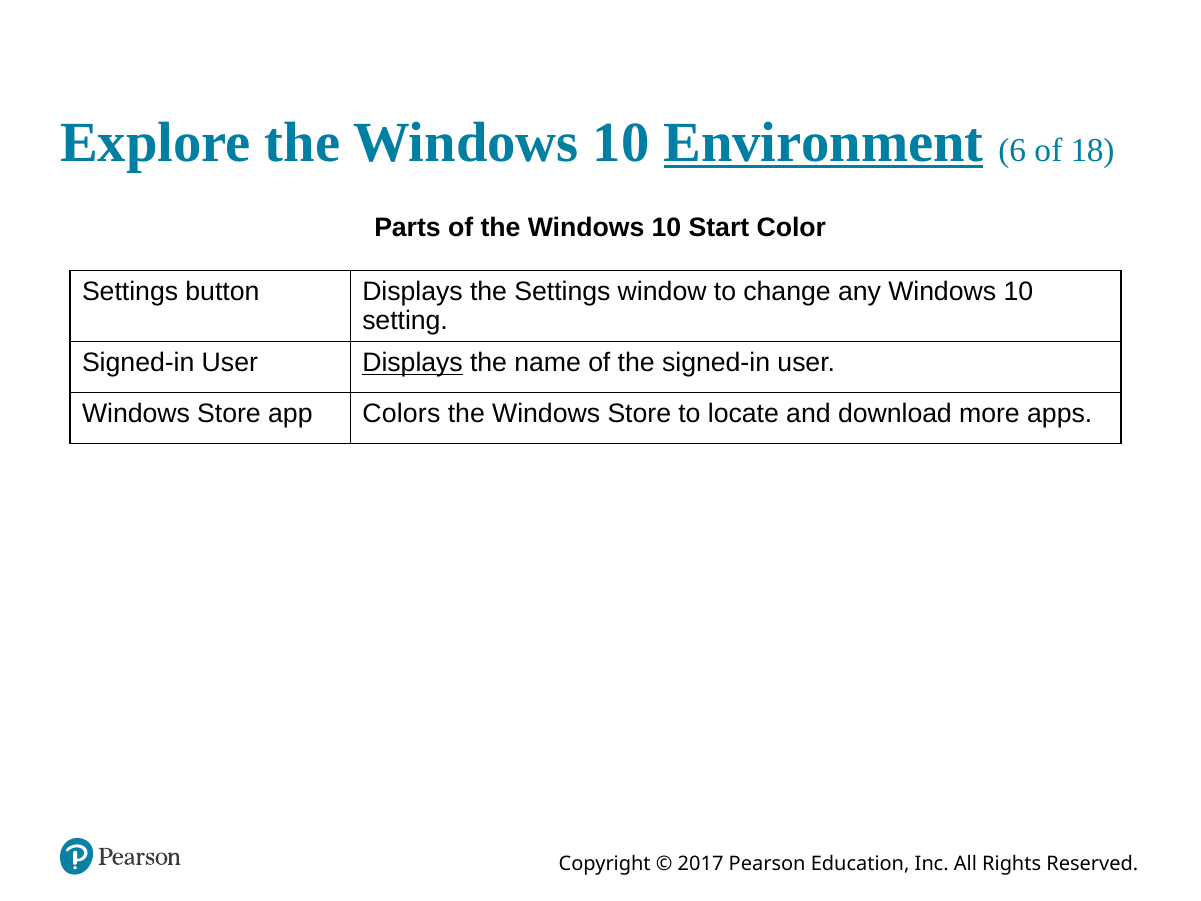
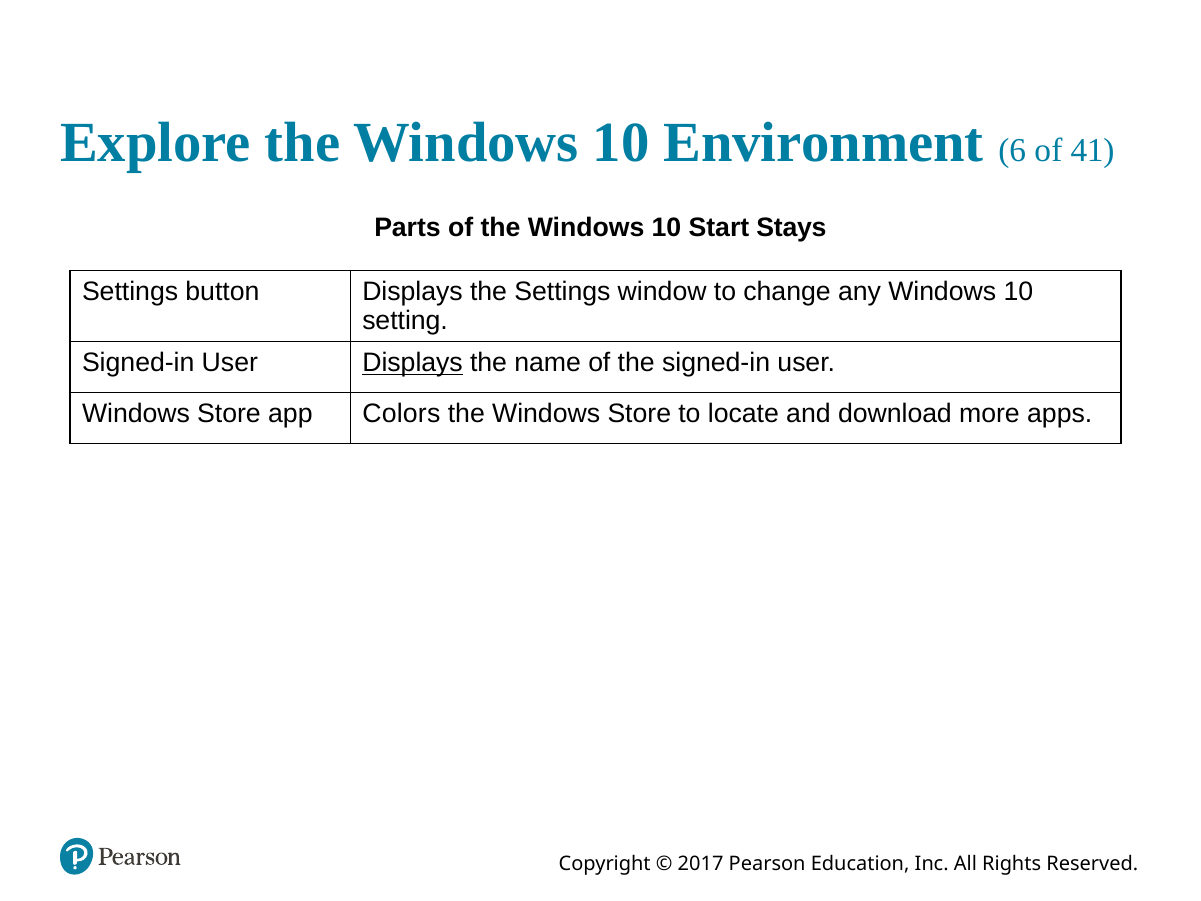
Environment underline: present -> none (824, 142)
18: 18 -> 41 (1093, 150)
Color: Color -> Stays (791, 228)
